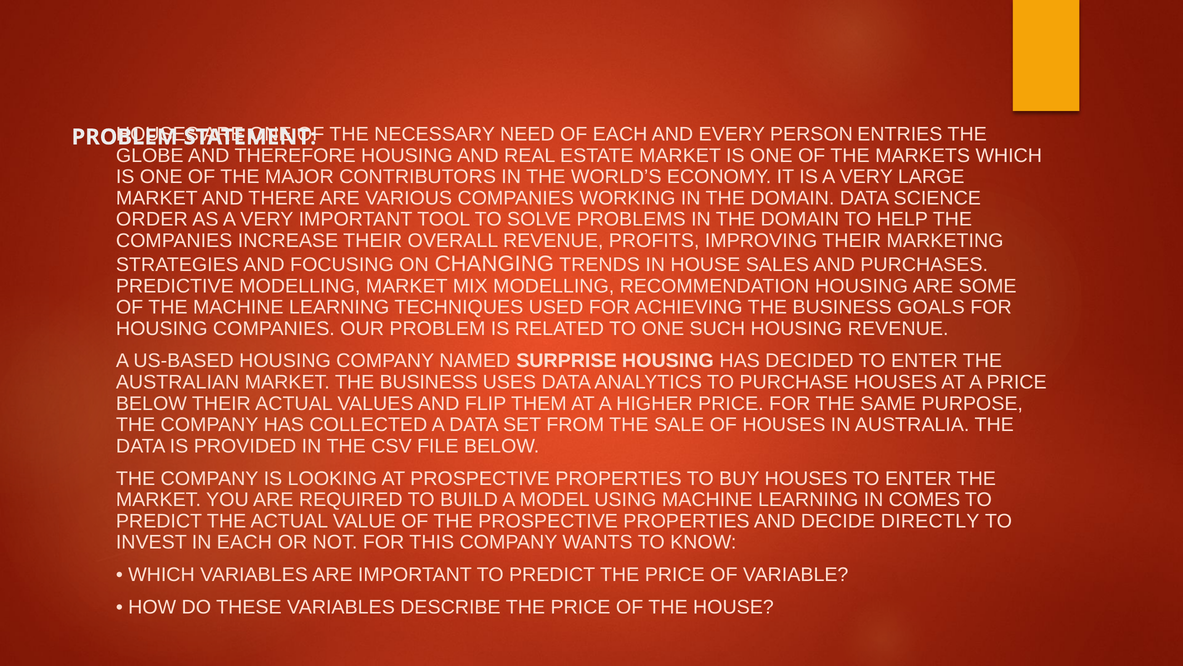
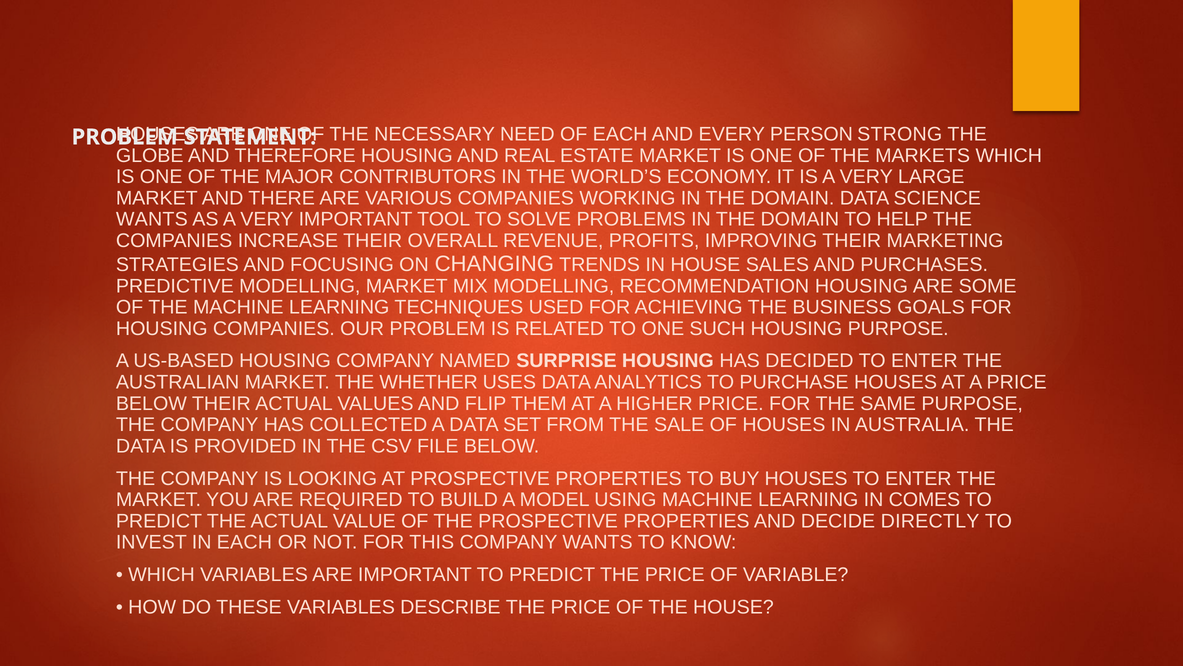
ENTRIES: ENTRIES -> STRONG (900, 134)
ORDER: ORDER -> WANTS (152, 219)
HOUSING REVENUE: REVENUE -> PURPOSE (898, 328)
MARKET THE BUSINESS: BUSINESS -> WHETHER (429, 382)
